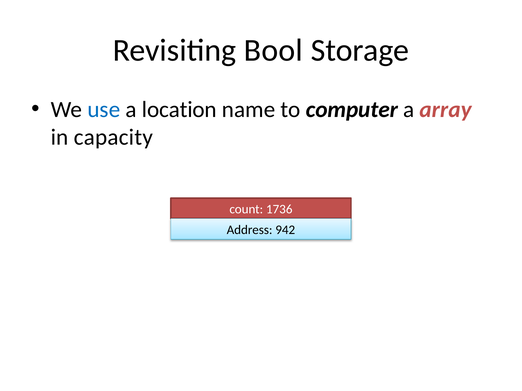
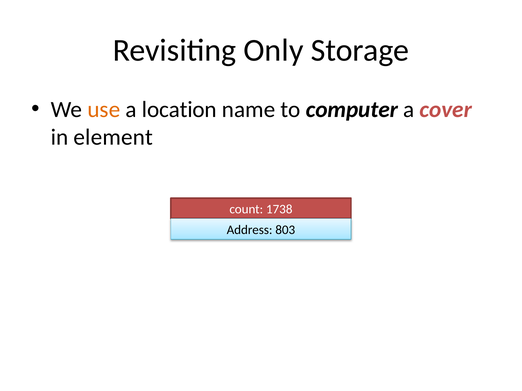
Bool: Bool -> Only (273, 51)
use colour: blue -> orange (104, 110)
array: array -> cover (446, 110)
capacity: capacity -> element (113, 137)
1736: 1736 -> 1738 (279, 210)
942: 942 -> 803 (285, 230)
